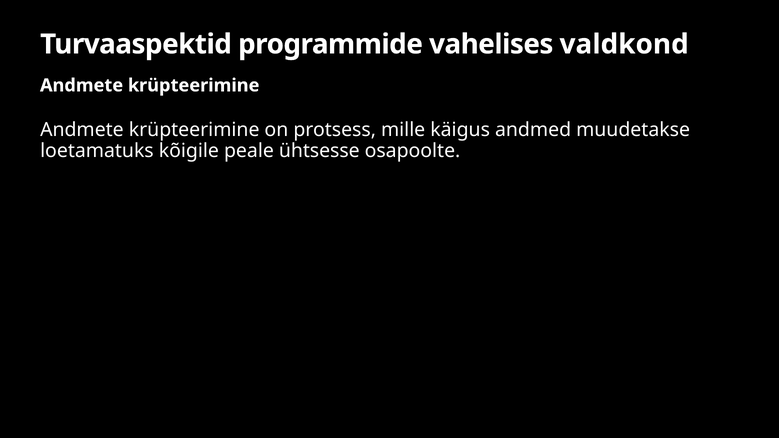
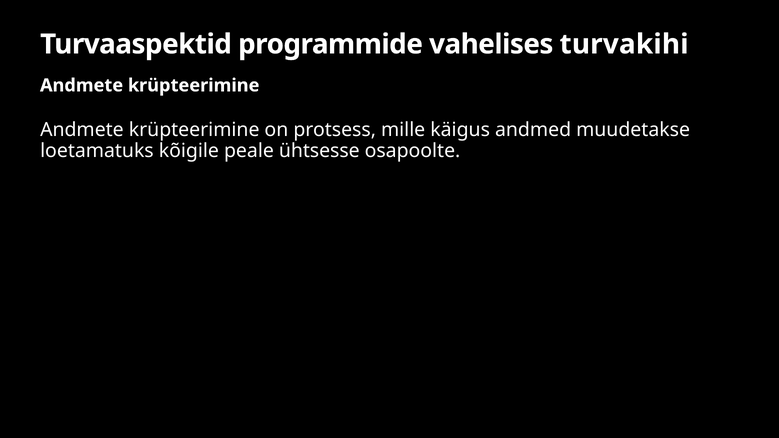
valdkond: valdkond -> turvakihi (624, 44)
